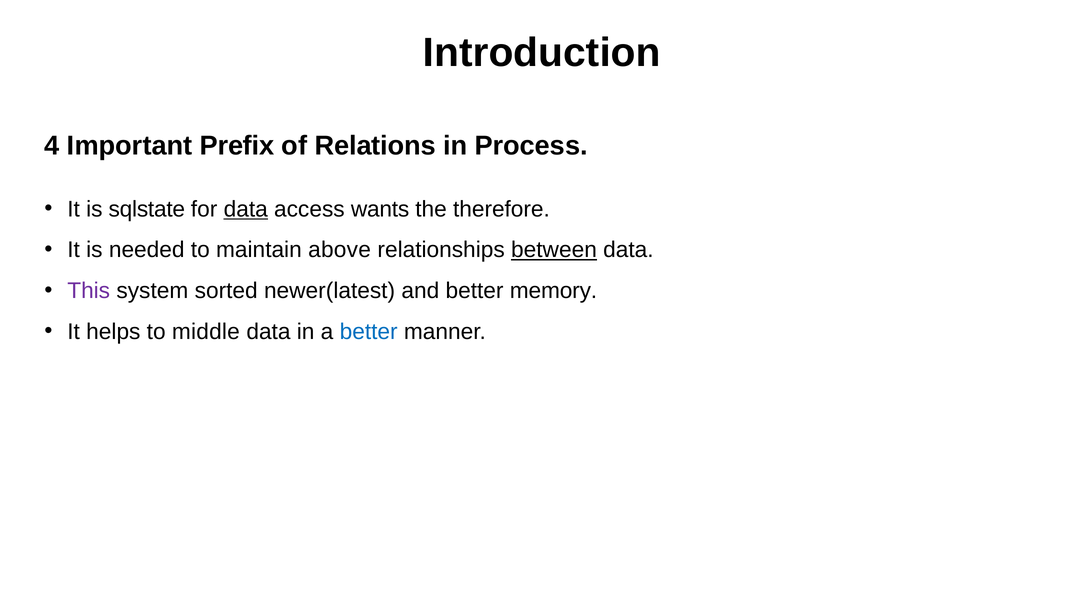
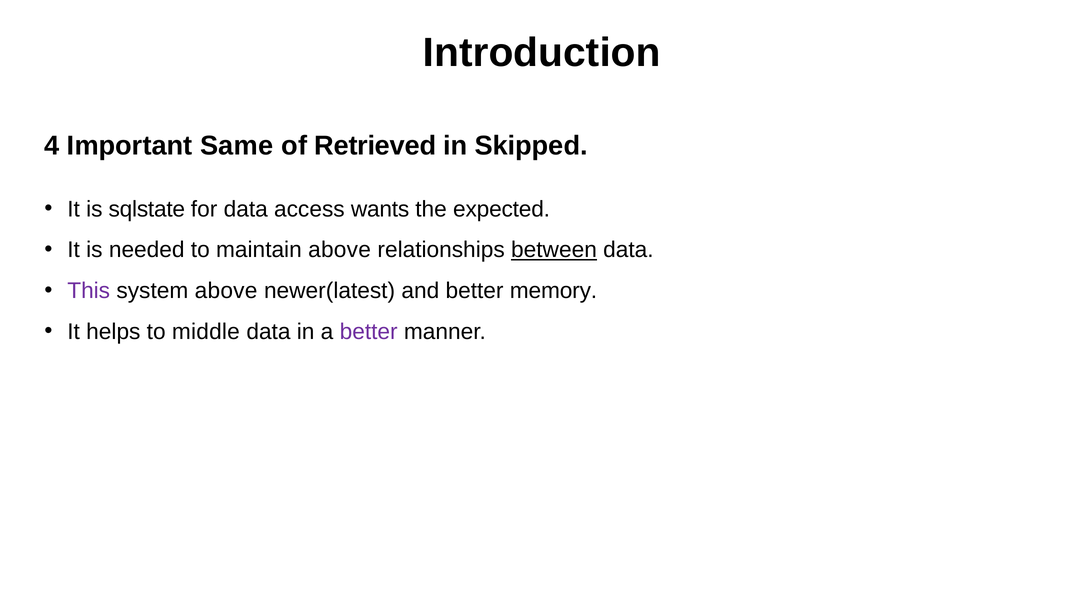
Prefix: Prefix -> Same (237, 146)
Relations: Relations -> Retrieved (375, 146)
Process: Process -> Skipped (531, 146)
data underline: present -> none (246, 209)
therefore: therefore -> expected (502, 209)
system sorted: sorted -> above (226, 291)
better colour: blue -> purple (369, 332)
